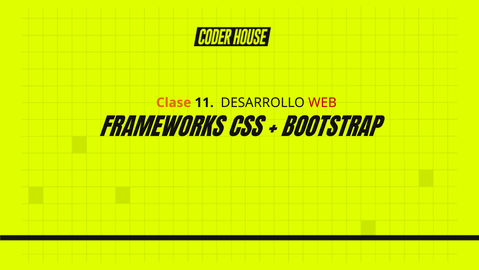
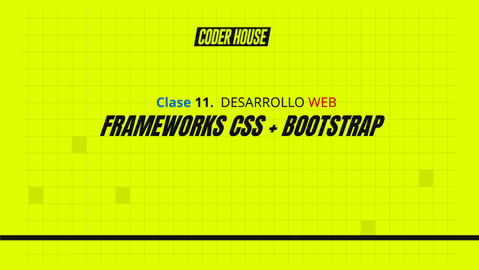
Clase colour: orange -> blue (174, 102)
